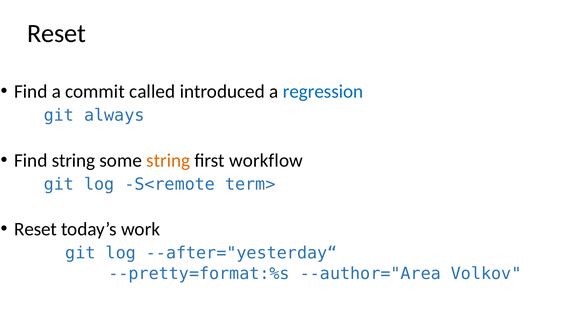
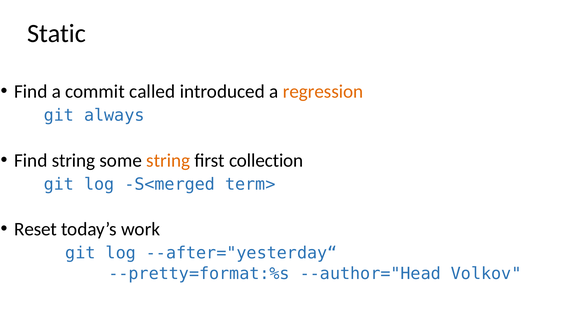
Reset: Reset -> Static (57, 33)
regression colour: blue -> orange (323, 92)
workflow: workflow -> collection (266, 161)
S<remote: S<remote -> S<merged (170, 184)
--author="Area: --author="Area -> --author="Head (370, 274)
